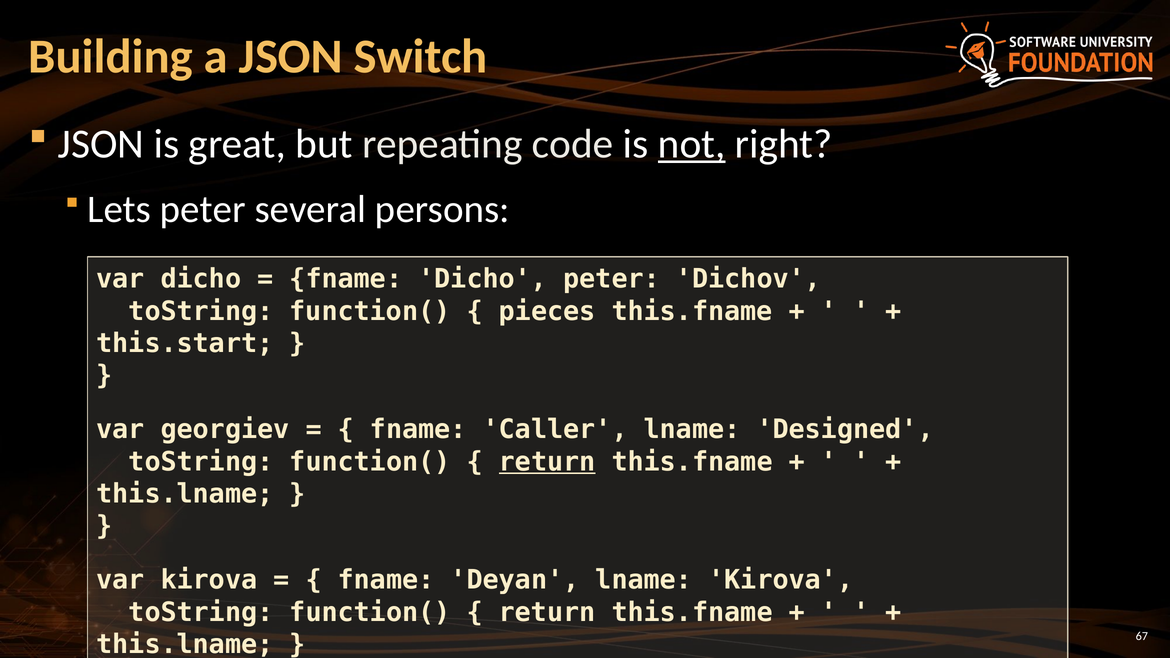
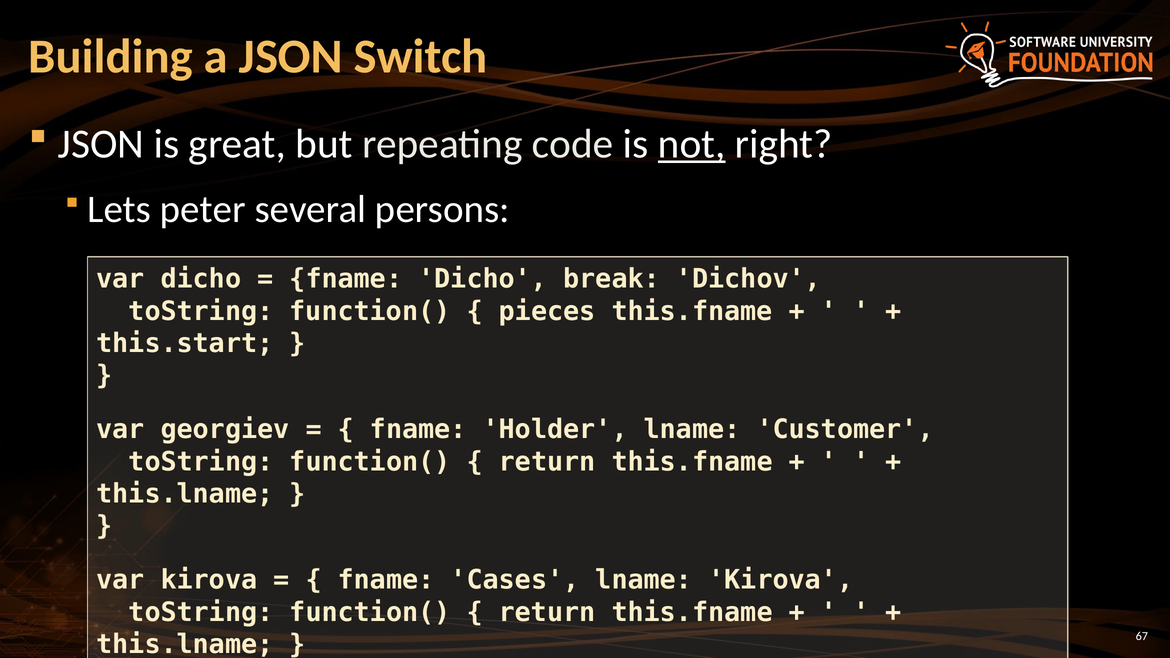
Dicho peter: peter -> break (612, 279)
Caller: Caller -> Holder (555, 430)
Designed: Designed -> Customer (845, 430)
return underline: present -> none (547, 462)
Deyan: Deyan -> Cases (515, 580)
